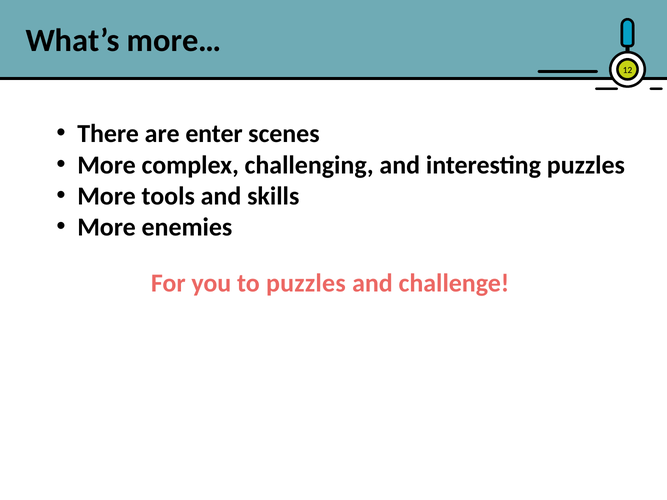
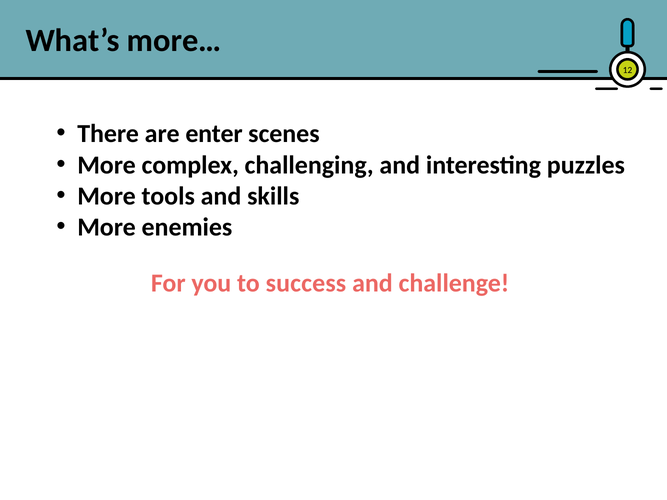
to puzzles: puzzles -> success (306, 283)
